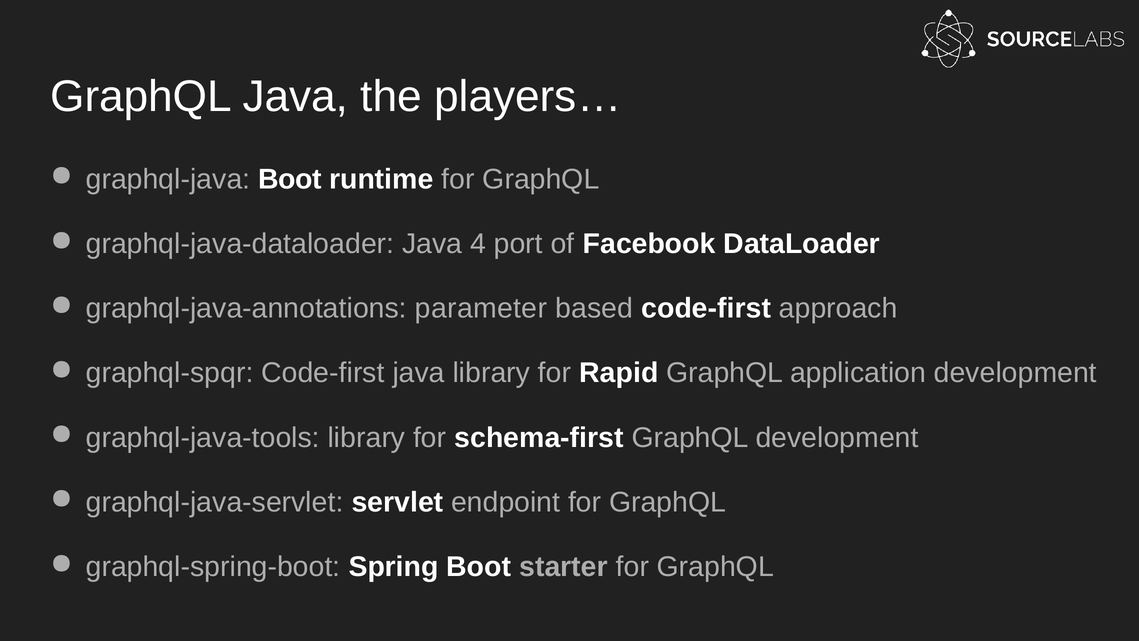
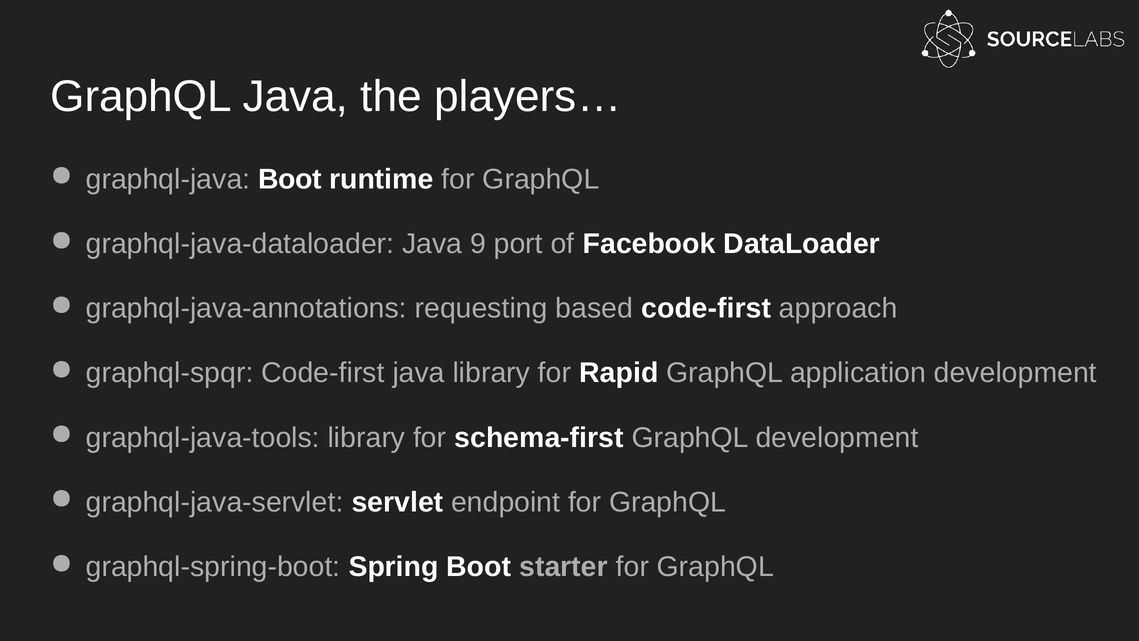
4: 4 -> 9 (478, 244)
parameter: parameter -> requesting (481, 308)
